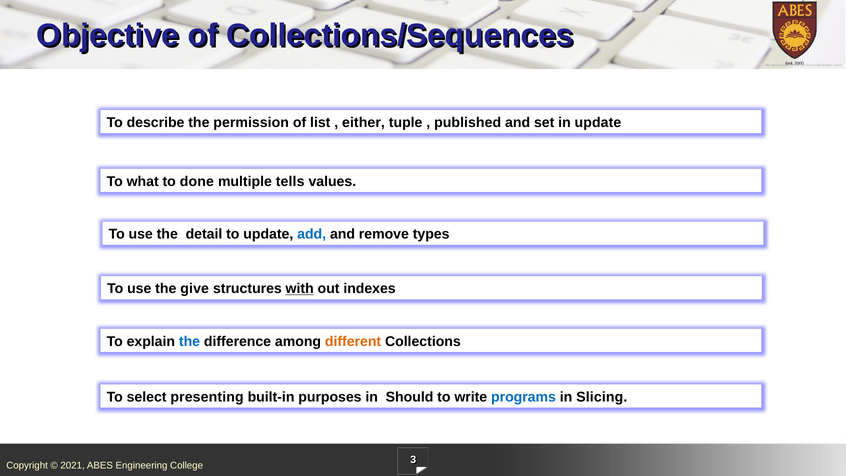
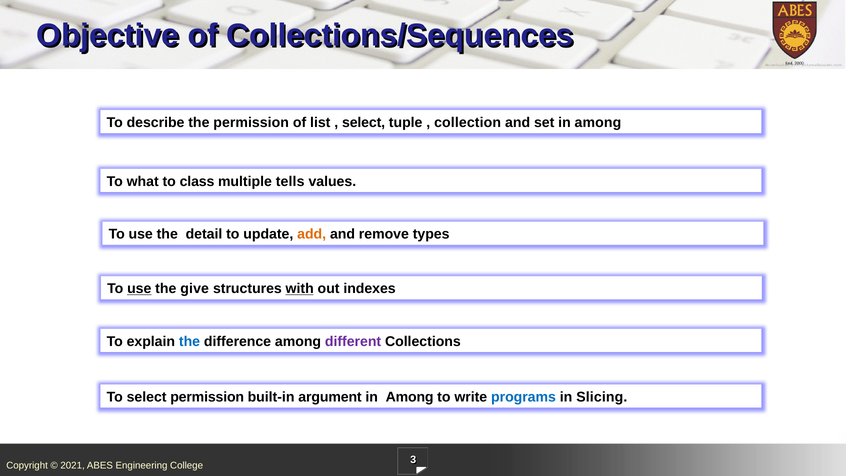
either: either -> select (364, 123)
published: published -> collection (468, 123)
set in update: update -> among (598, 123)
done: done -> class (197, 181)
add colour: blue -> orange (312, 234)
use underline: none -> present (139, 289)
different colour: orange -> purple (353, 341)
select presenting: presenting -> permission (207, 397)
purposes: purposes -> argument (330, 397)
Should: Should -> Among (410, 397)
